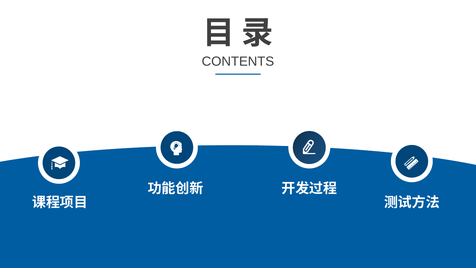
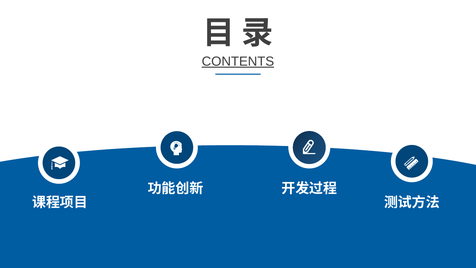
CONTENTS underline: none -> present (238, 61)
